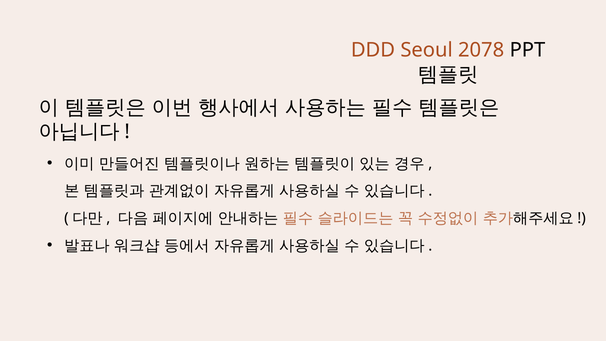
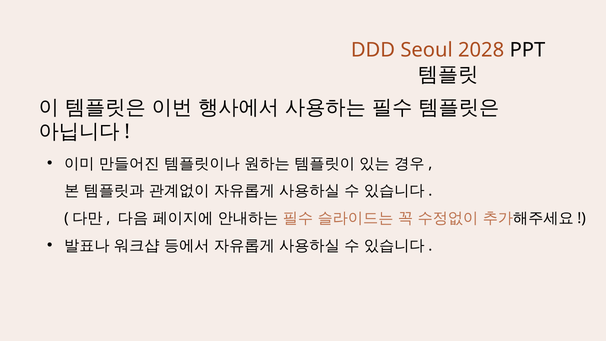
2078: 2078 -> 2028 (481, 50)
